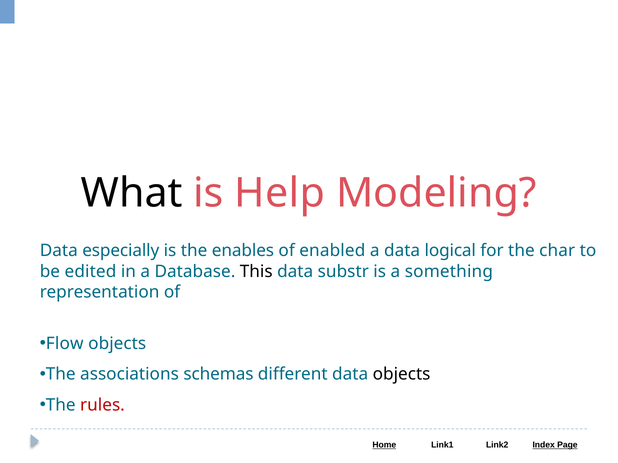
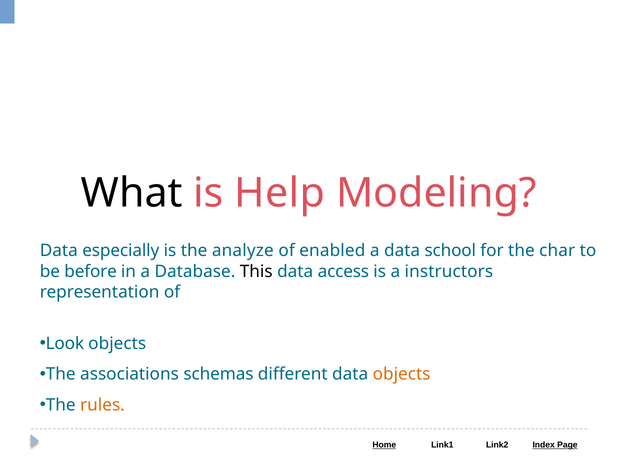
enables: enables -> analyze (243, 251)
logical: logical -> school (450, 251)
edited: edited -> before (91, 272)
substr: substr -> access (343, 272)
something: something -> instructors (449, 272)
Flow: Flow -> Look (65, 344)
objects colour: black -> orange (402, 375)
rules colour: red -> orange (102, 406)
